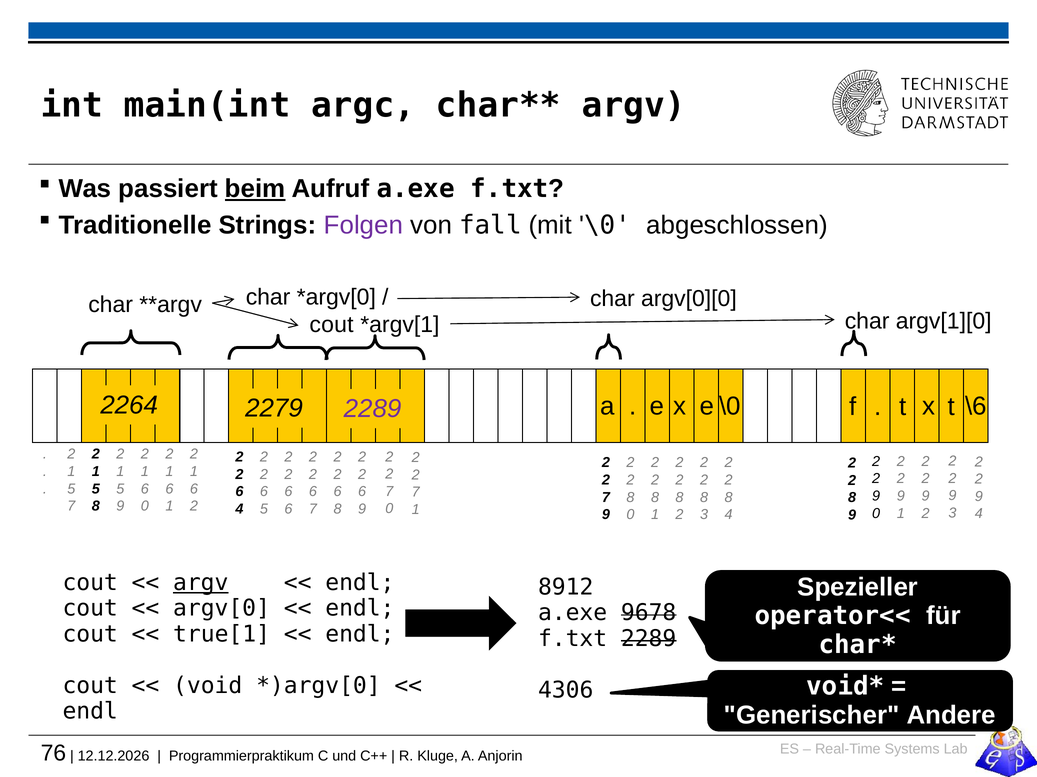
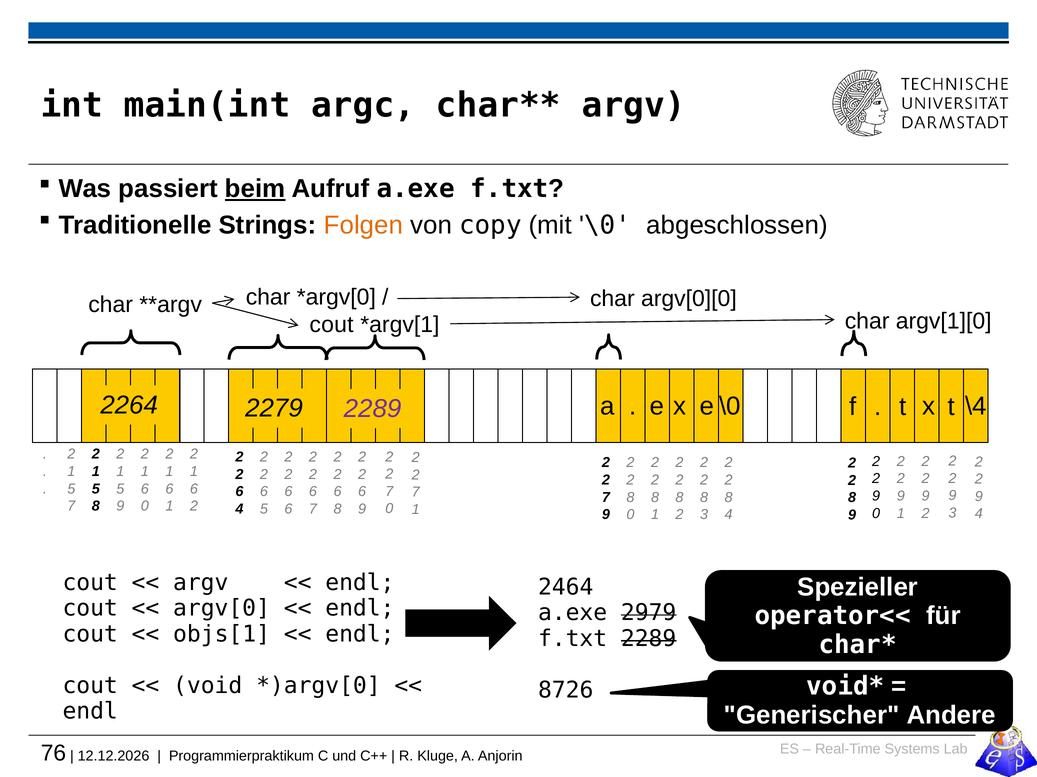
Folgen colour: purple -> orange (363, 225)
fall: fall -> copy (490, 225)
\6: \6 -> \4 (976, 407)
argv underline: present -> none (201, 583)
8912: 8912 -> 2464 (566, 588)
9678: 9678 -> 2979 (649, 613)
true[1: true[1 -> objs[1 (222, 635)
4306: 4306 -> 8726 (566, 691)
